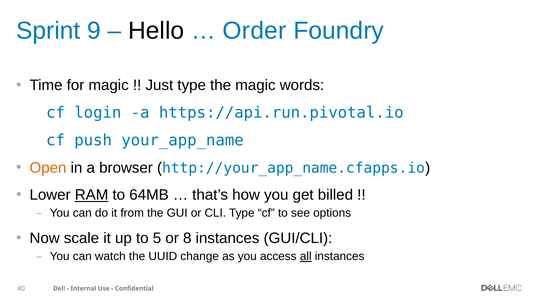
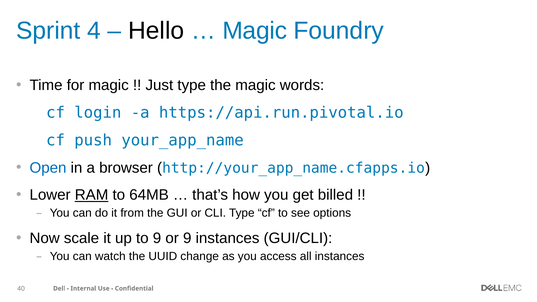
9: 9 -> 4 (94, 31)
Order: Order -> Magic (255, 31)
Open colour: orange -> blue (48, 168)
to 5: 5 -> 9 (157, 238)
or 8: 8 -> 9 (187, 238)
all underline: present -> none (306, 256)
